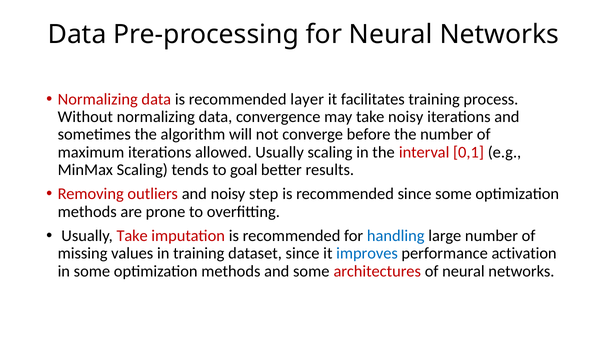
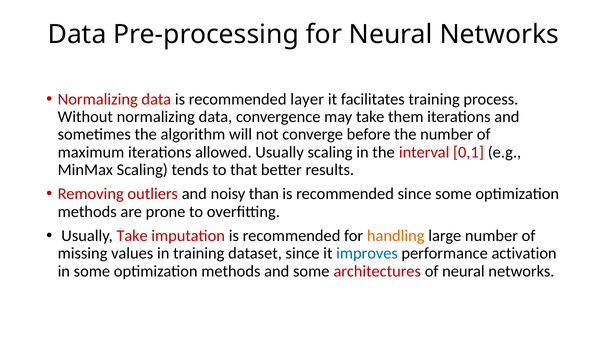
take noisy: noisy -> them (406, 117)
goal: goal -> that (244, 170)
step: step -> than (264, 194)
handling colour: blue -> orange (396, 236)
